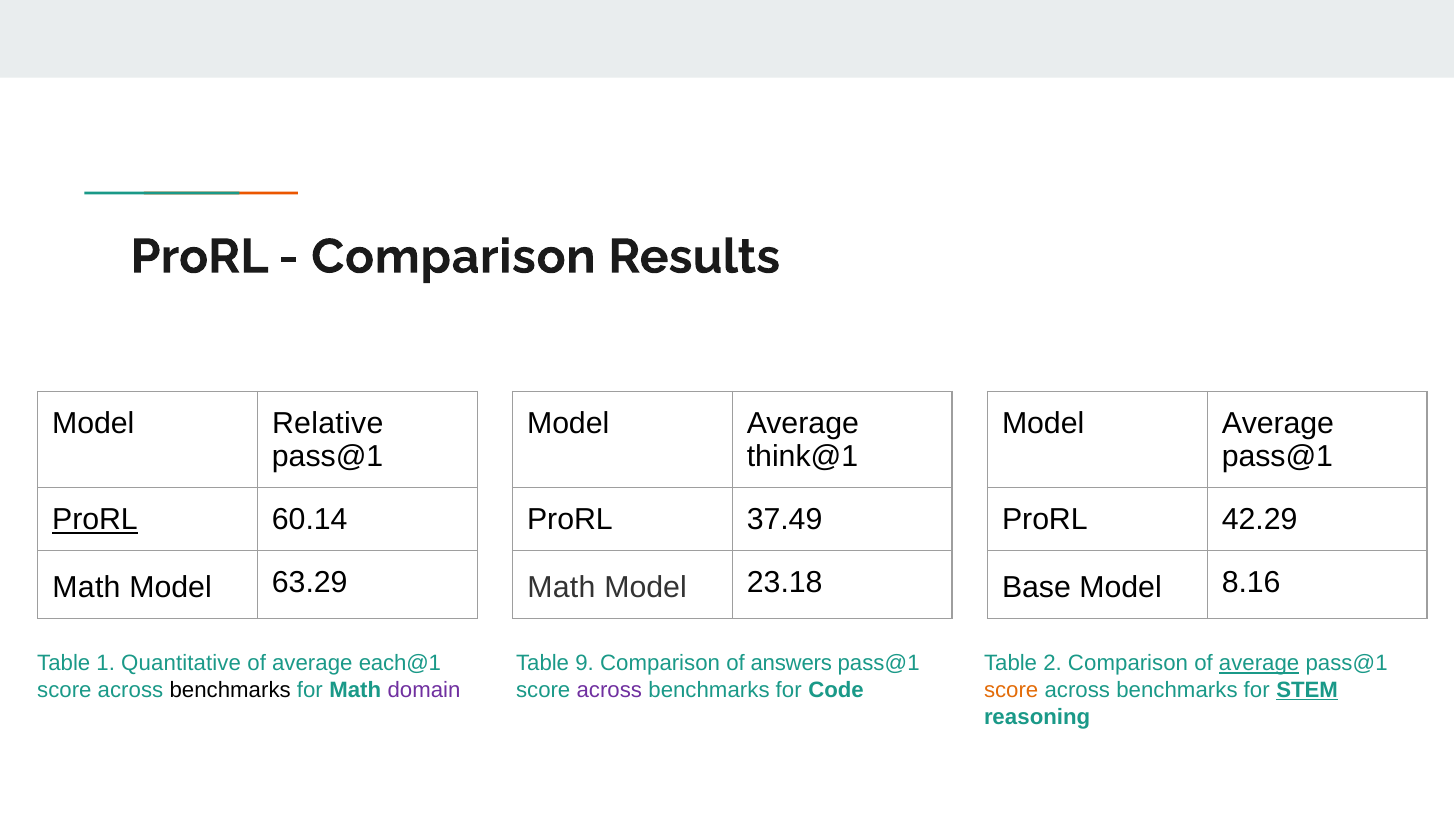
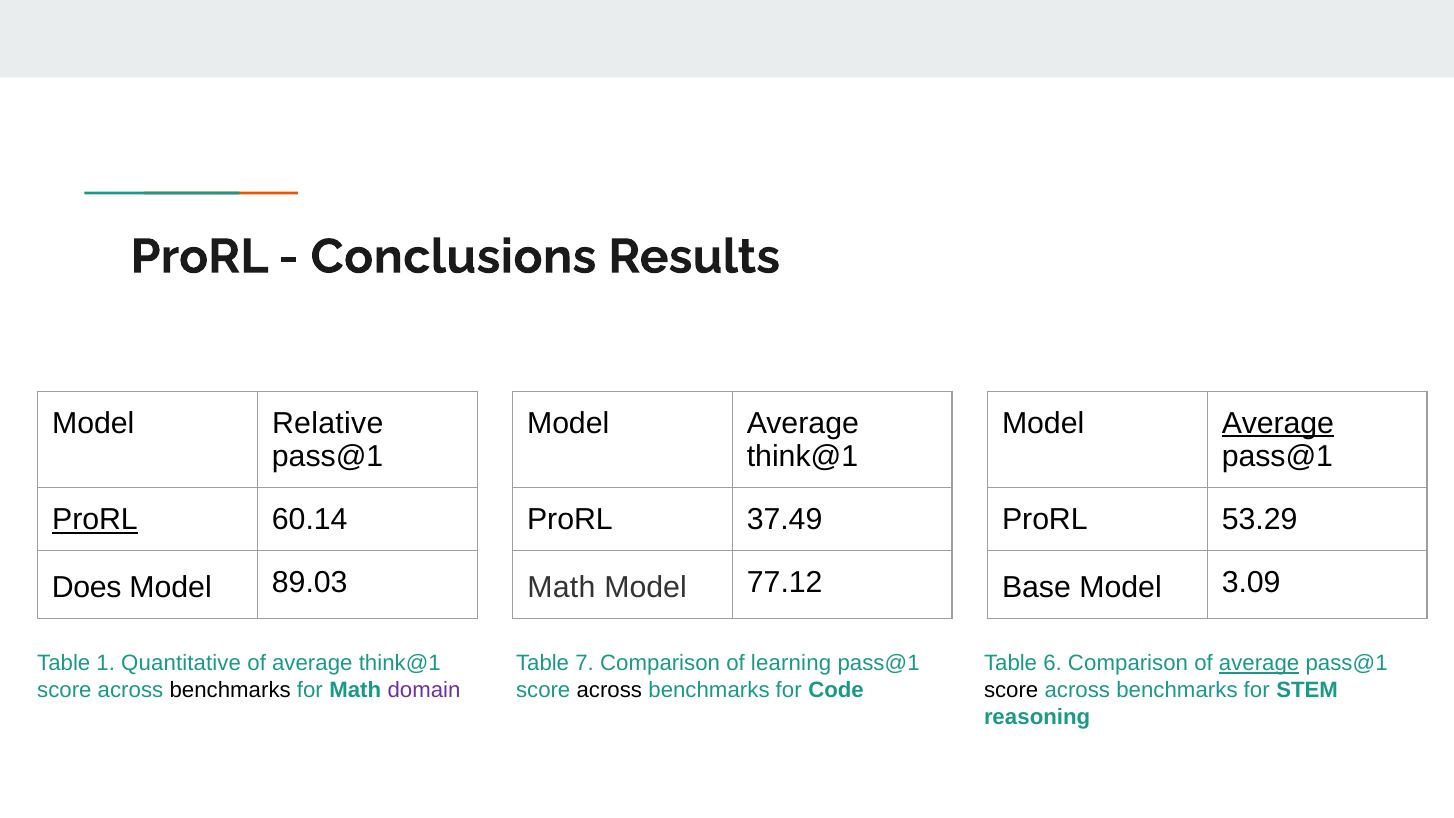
Comparison: Comparison -> Conclusions (453, 257)
Average underline: none -> present (1278, 423)
42.29: 42.29 -> 53.29 (1260, 520)
Math: Math -> Does (87, 587)
63.29: 63.29 -> 89.03 (310, 582)
23.18: 23.18 -> 77.12 (785, 582)
8.16: 8.16 -> 3.09 (1251, 582)
of average each@1: each@1 -> think@1 (400, 664)
9: 9 -> 7 (585, 664)
answers: answers -> learning (791, 664)
2: 2 -> 6 (1053, 664)
across colour: purple -> black (609, 690)
score colour: orange -> black (1011, 690)
STEM underline: present -> none (1307, 690)
